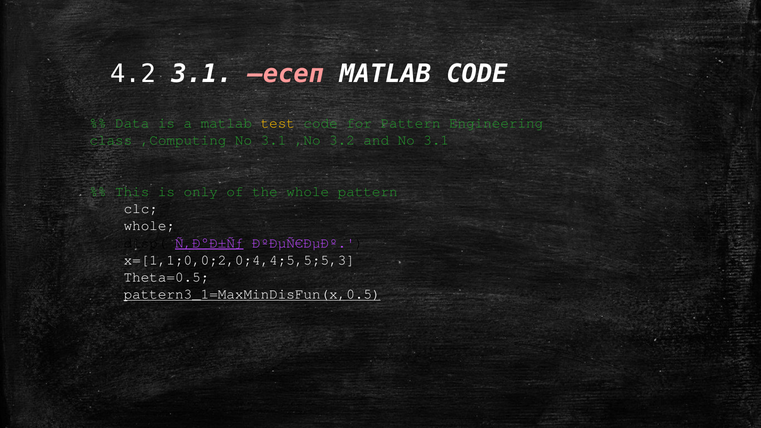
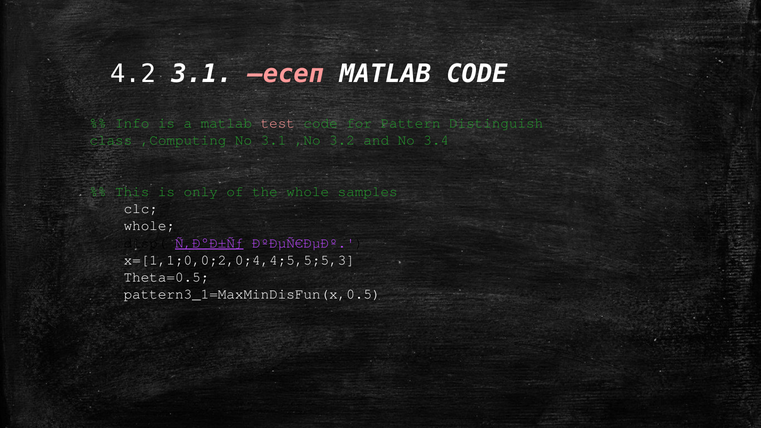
Data: Data -> Info (132, 123)
test colour: yellow -> pink (278, 123)
Engineering: Engineering -> Distinguish (496, 123)
and No 3.1: 3.1 -> 3.4 (436, 140)
whole pattern: pattern -> samples (368, 192)
pattern3_1=MaxMinDisFun(x,0.5 underline: present -> none (252, 294)
